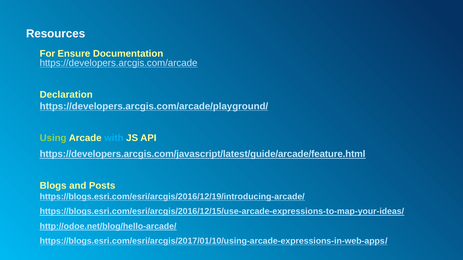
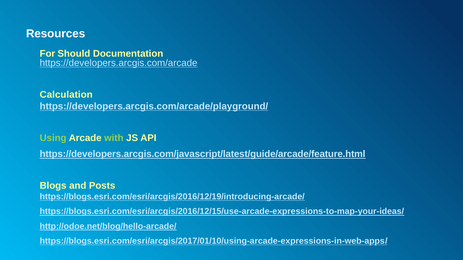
Ensure: Ensure -> Should (74, 54)
Declaration: Declaration -> Calculation (66, 95)
with colour: light blue -> light green (114, 138)
